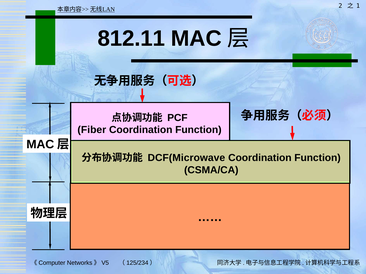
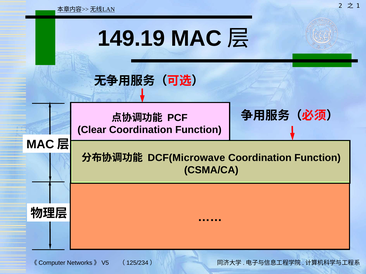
812.11: 812.11 -> 149.19 (131, 39)
Fiber: Fiber -> Clear (92, 130)
